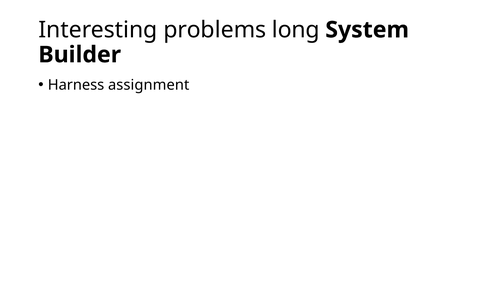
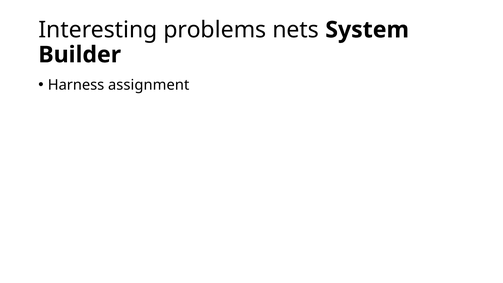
long: long -> nets (296, 30)
